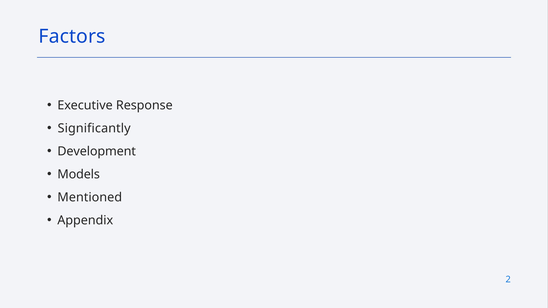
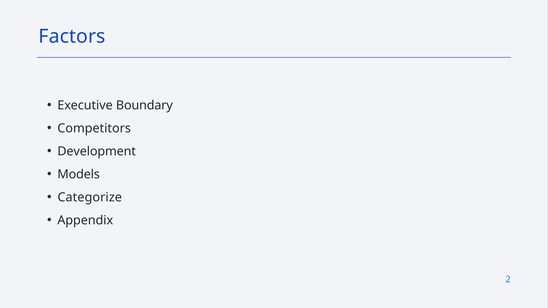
Response: Response -> Boundary (144, 105)
Significantly: Significantly -> Competitors (94, 128)
Mentioned: Mentioned -> Categorize (90, 198)
